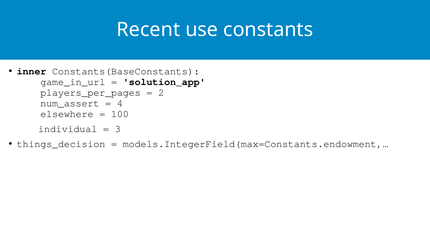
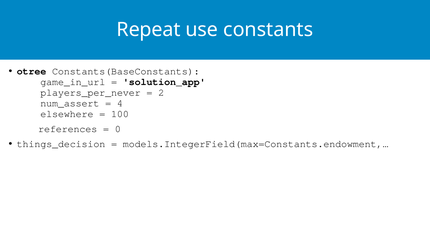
Recent: Recent -> Repeat (149, 30)
inner: inner -> otree (32, 71)
players_per_pages: players_per_pages -> players_per_never (90, 93)
individual: individual -> references (68, 129)
3: 3 -> 0 (118, 129)
